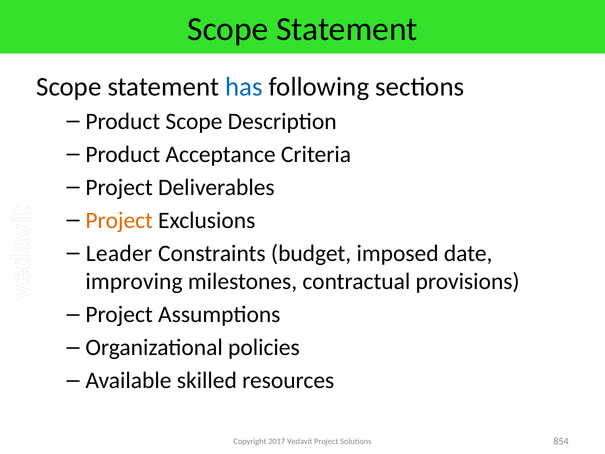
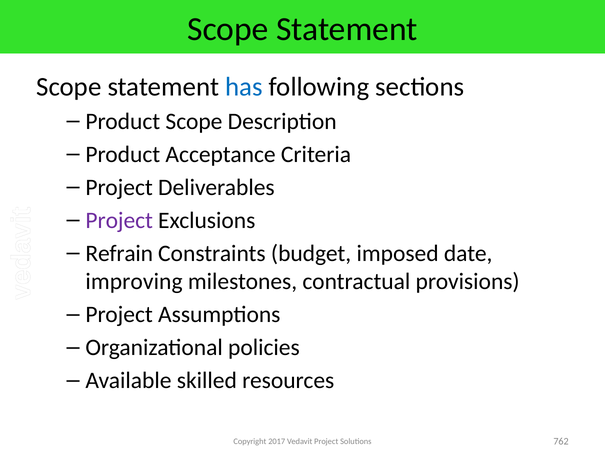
Project colour: orange -> purple (119, 220)
Leader: Leader -> Refrain (119, 253)
854: 854 -> 762 (561, 441)
